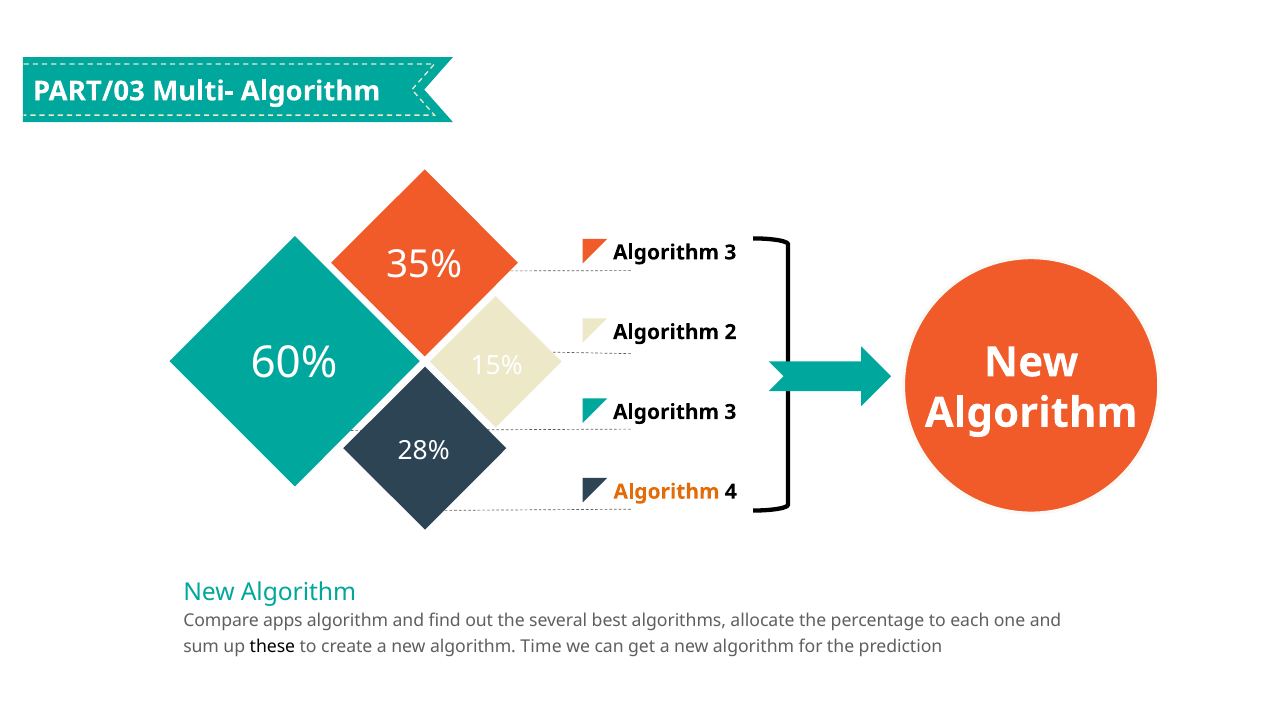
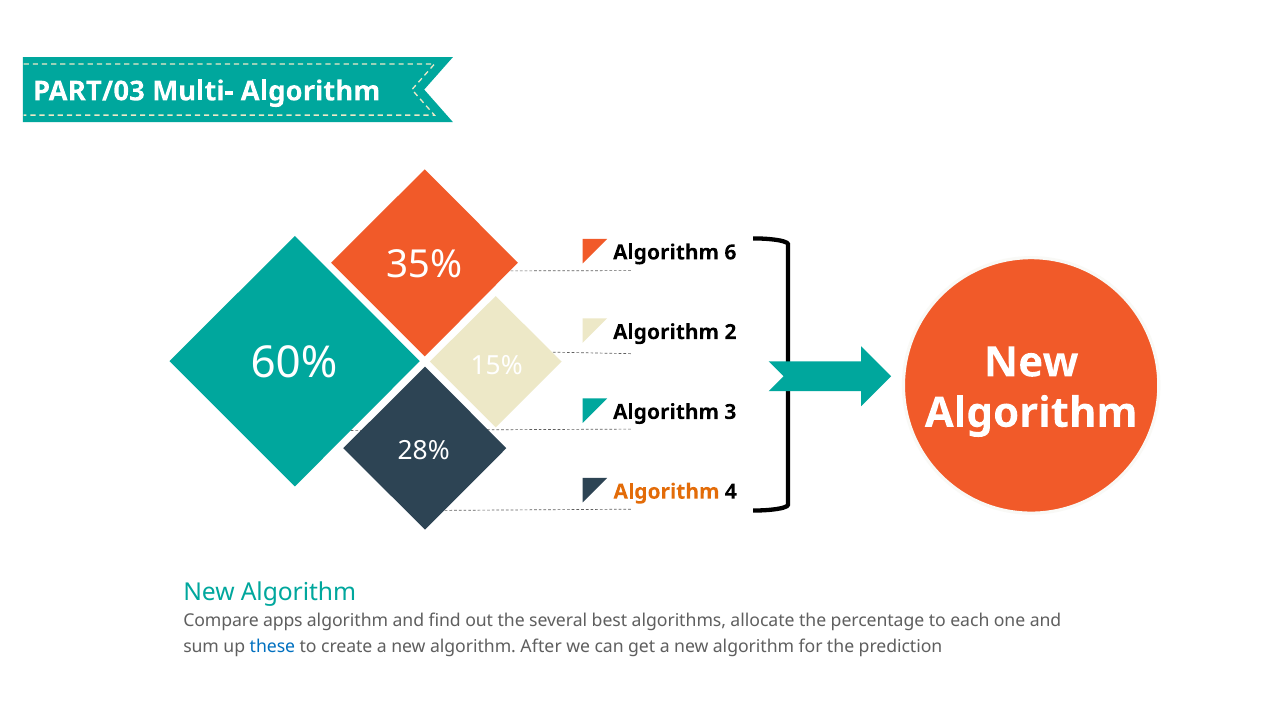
3: 3 -> 6 (730, 253)
these colour: black -> blue (272, 646)
Time: Time -> After (541, 646)
